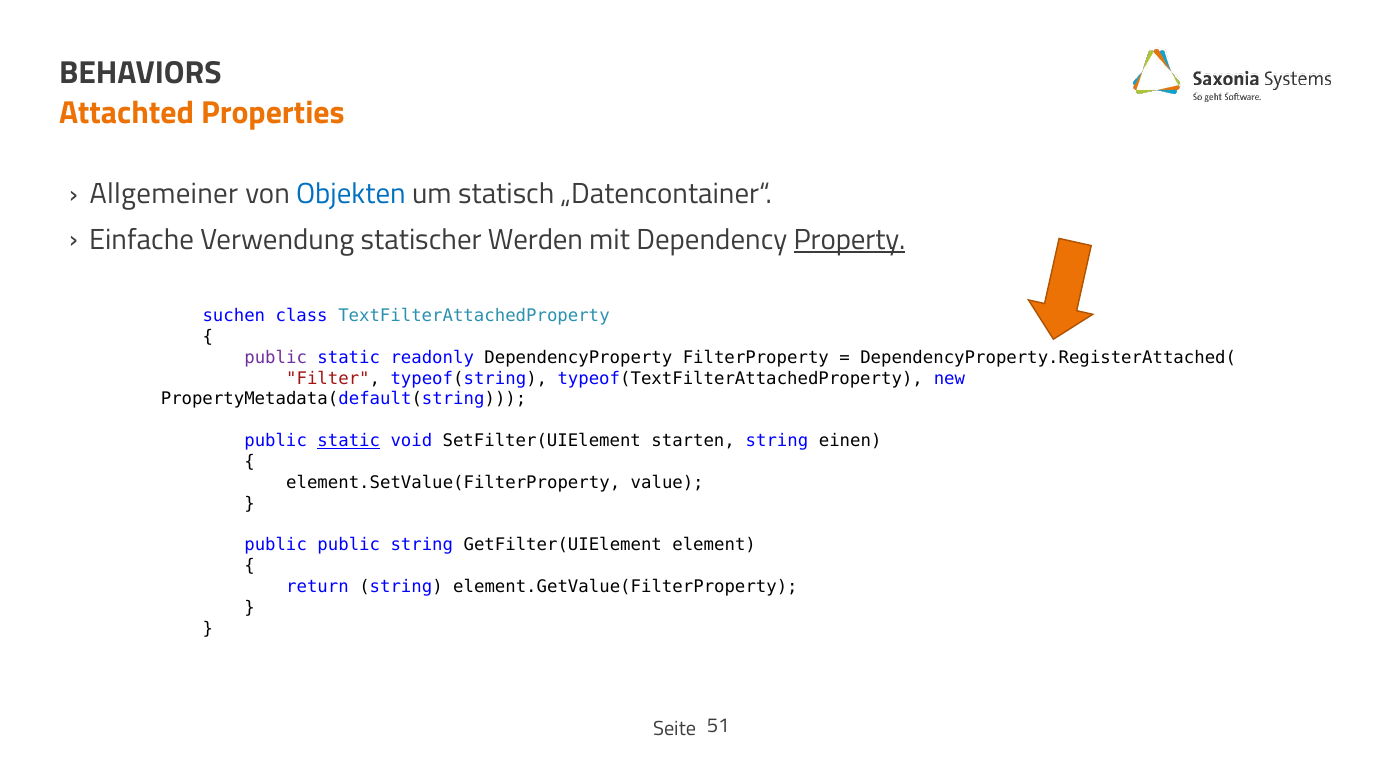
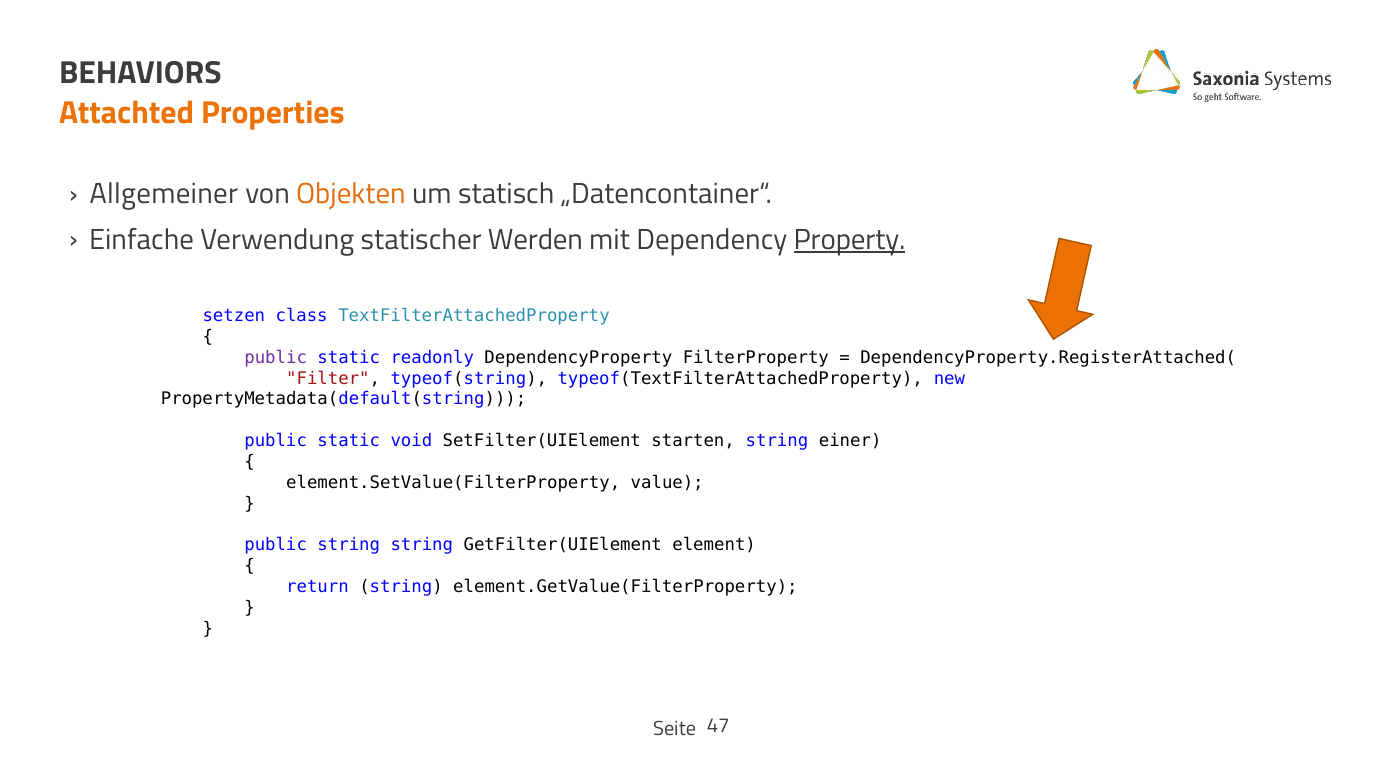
Objekten colour: blue -> orange (351, 194)
suchen: suchen -> setzen (234, 316)
static underline: present -> none (349, 441)
einen: einen -> einer (850, 441)
public public: public -> string (349, 545)
51: 51 -> 47 (718, 726)
